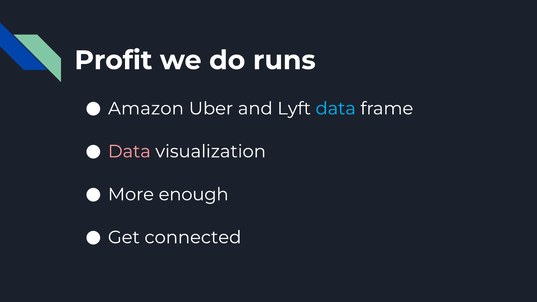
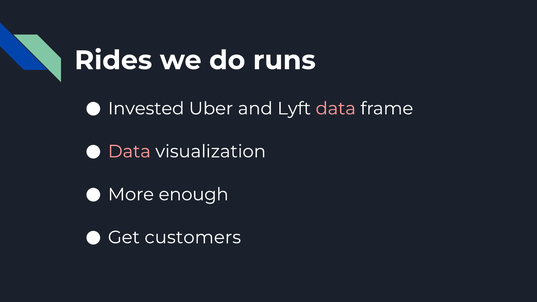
Profit: Profit -> Rides (113, 60)
Amazon: Amazon -> Invested (146, 109)
data colour: light blue -> pink (336, 109)
connected: connected -> customers (193, 237)
